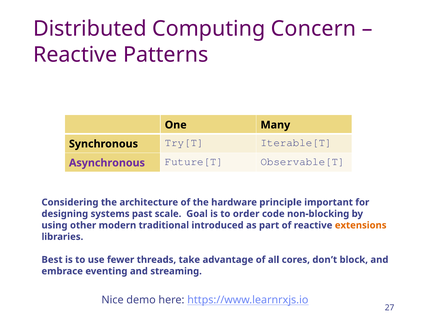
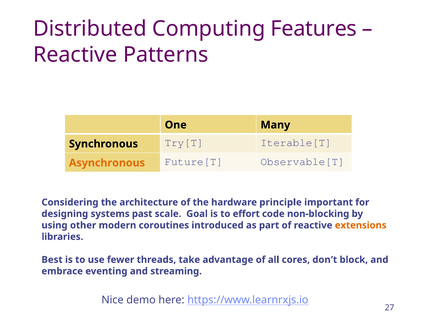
Concern: Concern -> Features (314, 29)
Asynchronous colour: purple -> orange (107, 163)
order: order -> effort (246, 214)
traditional: traditional -> coroutines (164, 225)
